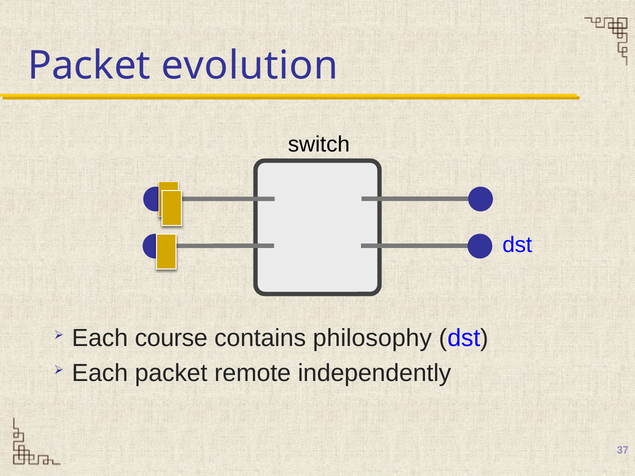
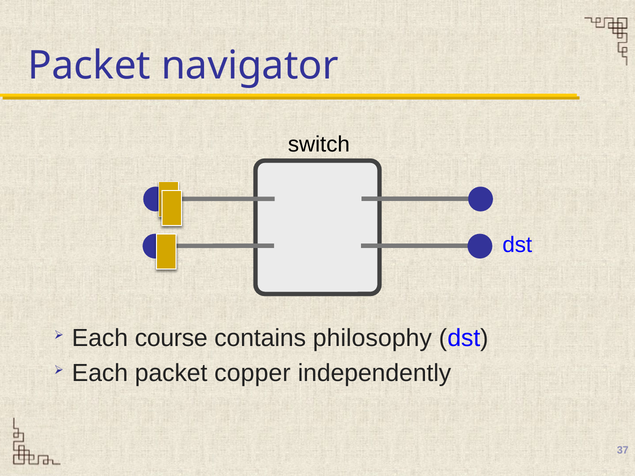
evolution: evolution -> navigator (250, 66)
remote: remote -> copper (252, 373)
